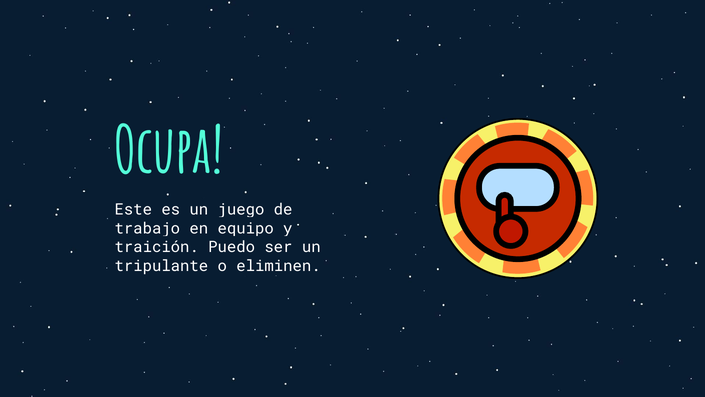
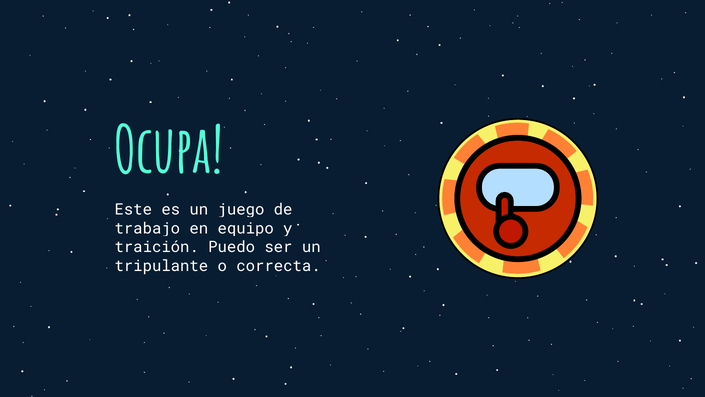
eliminen: eliminen -> correcta (278, 266)
